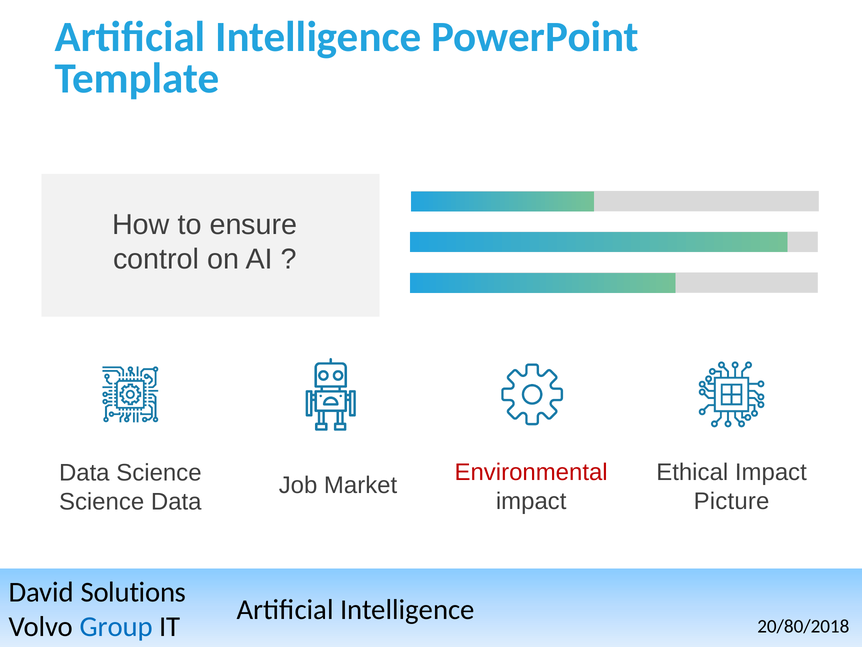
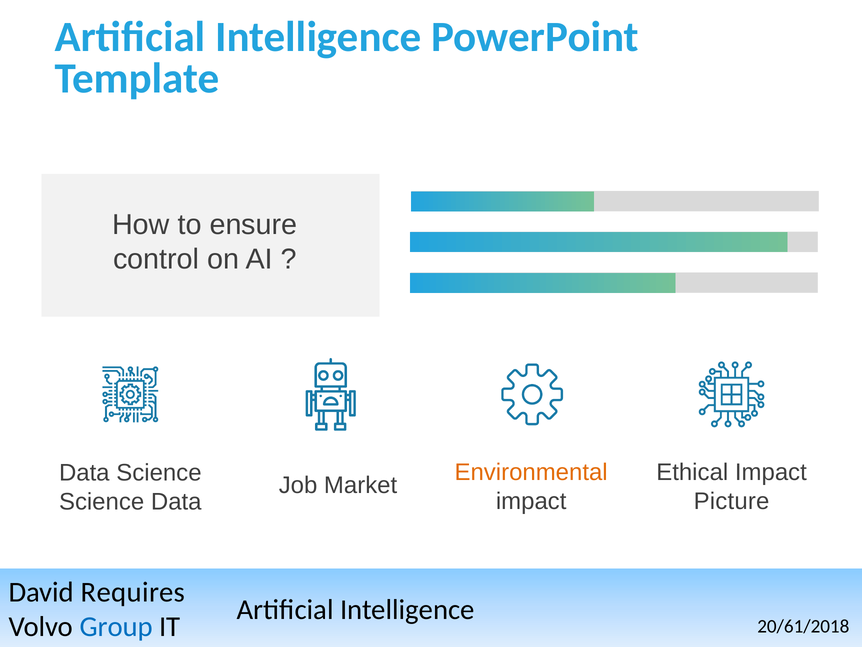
Environmental colour: red -> orange (531, 472)
Solutions: Solutions -> Requires (133, 592)
20/80/2018: 20/80/2018 -> 20/61/2018 (803, 626)
